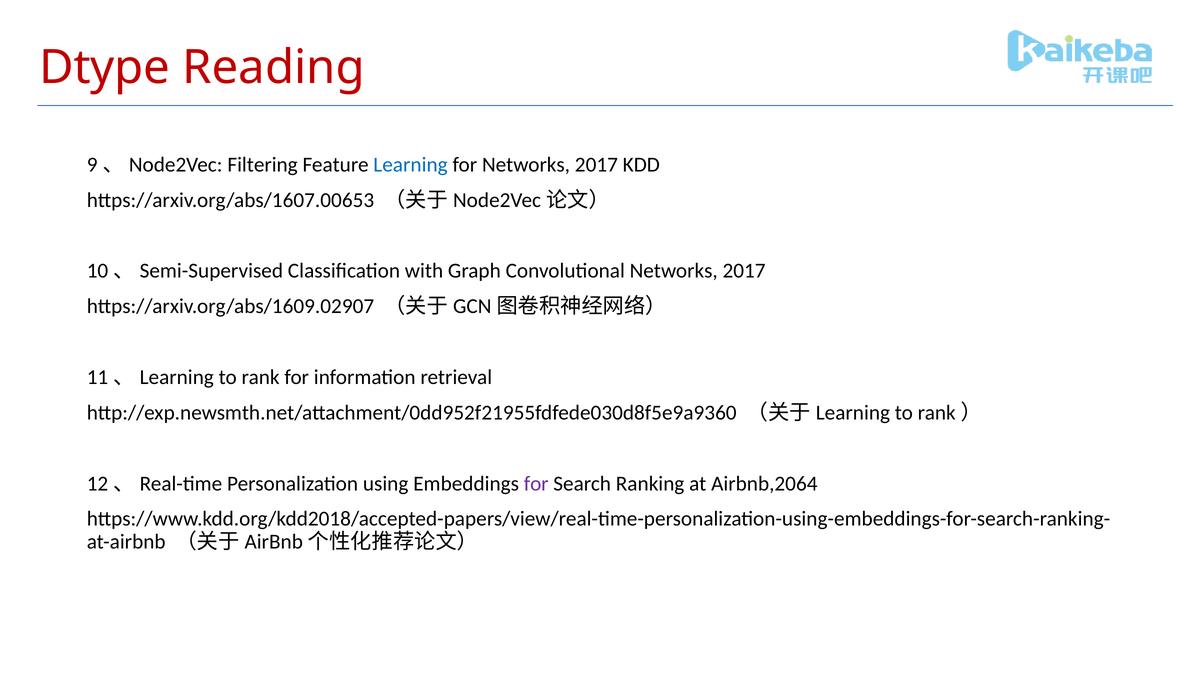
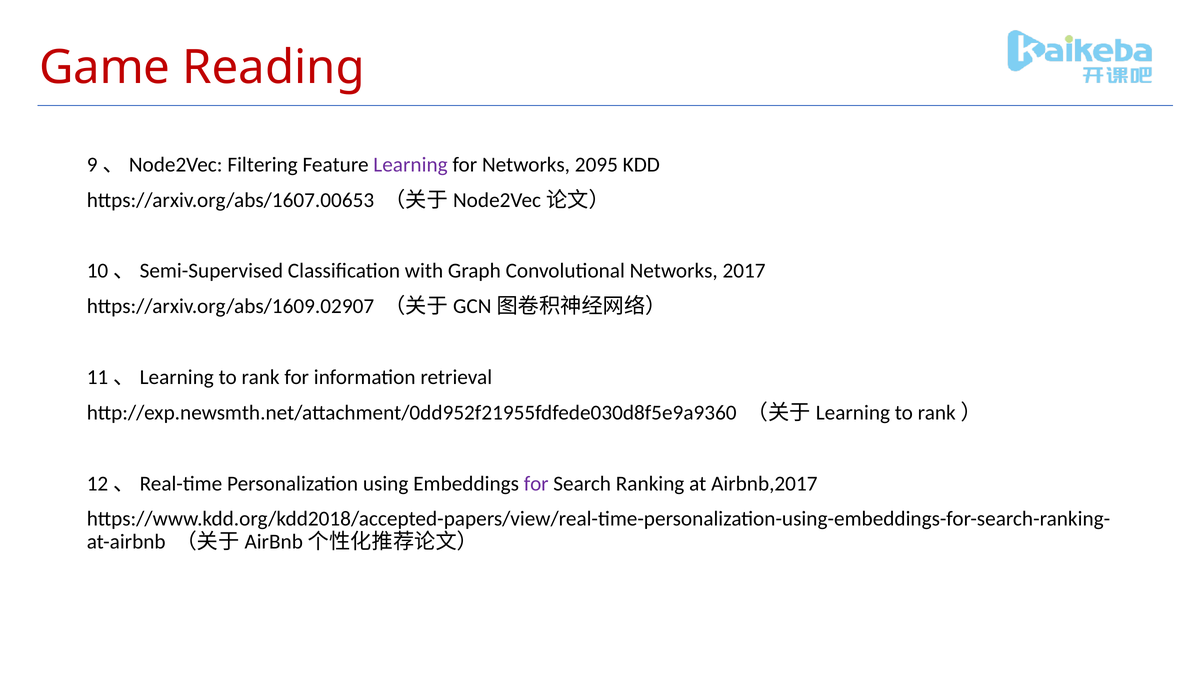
Dtype: Dtype -> Game (105, 67)
Learning colour: blue -> purple (411, 165)
for Networks 2017: 2017 -> 2095 (596, 165)
Airbnb,2064: Airbnb,2064 -> Airbnb,2017 (764, 483)
